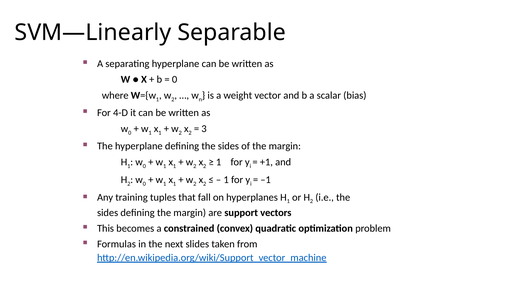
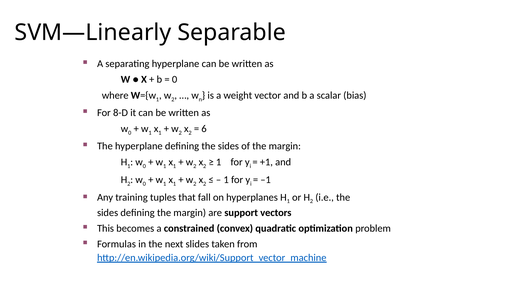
4-D: 4-D -> 8-D (121, 113)
3: 3 -> 6 (204, 129)
